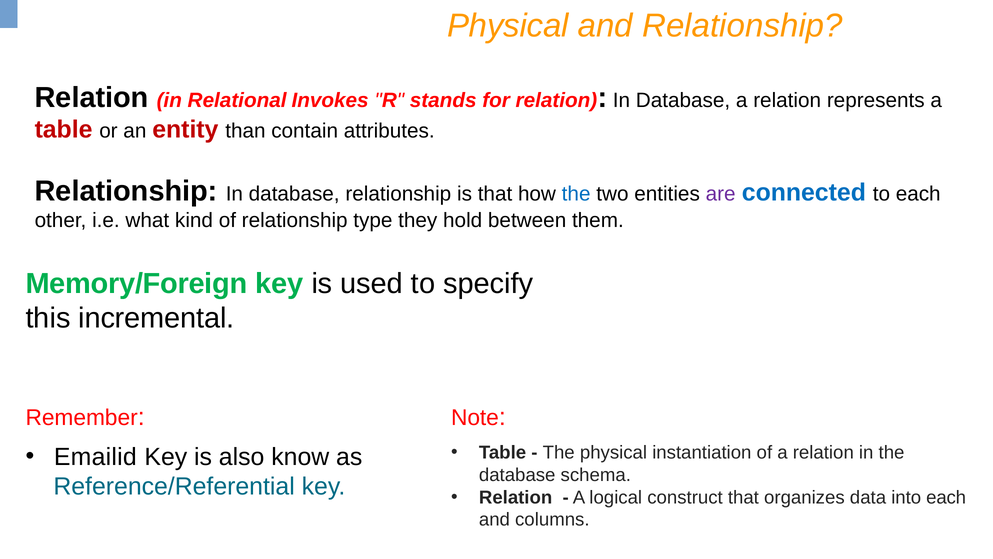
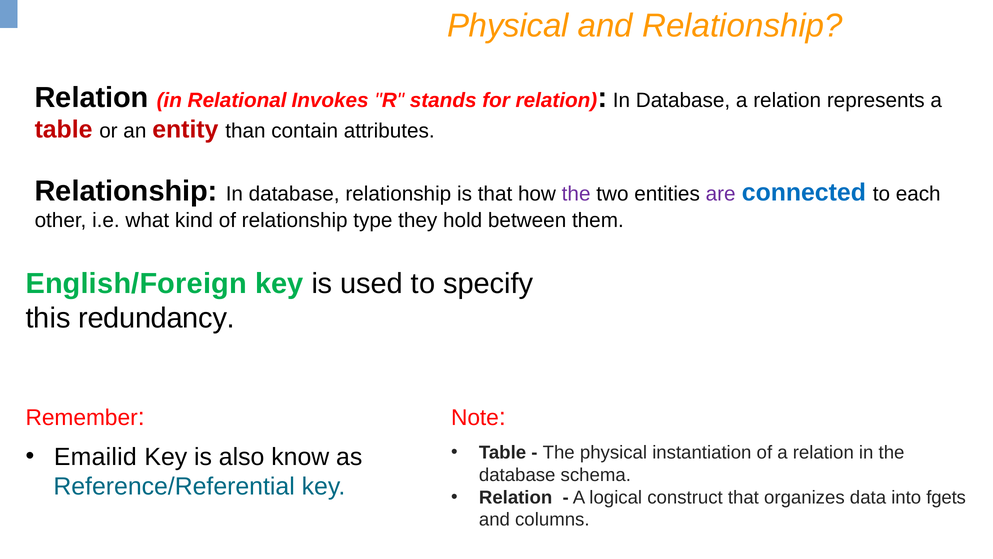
the colour: blue -> purple (576, 194)
Memory/Foreign: Memory/Foreign -> English/Foreign (136, 283)
incremental: incremental -> redundancy (156, 318)
into each: each -> fgets (946, 497)
